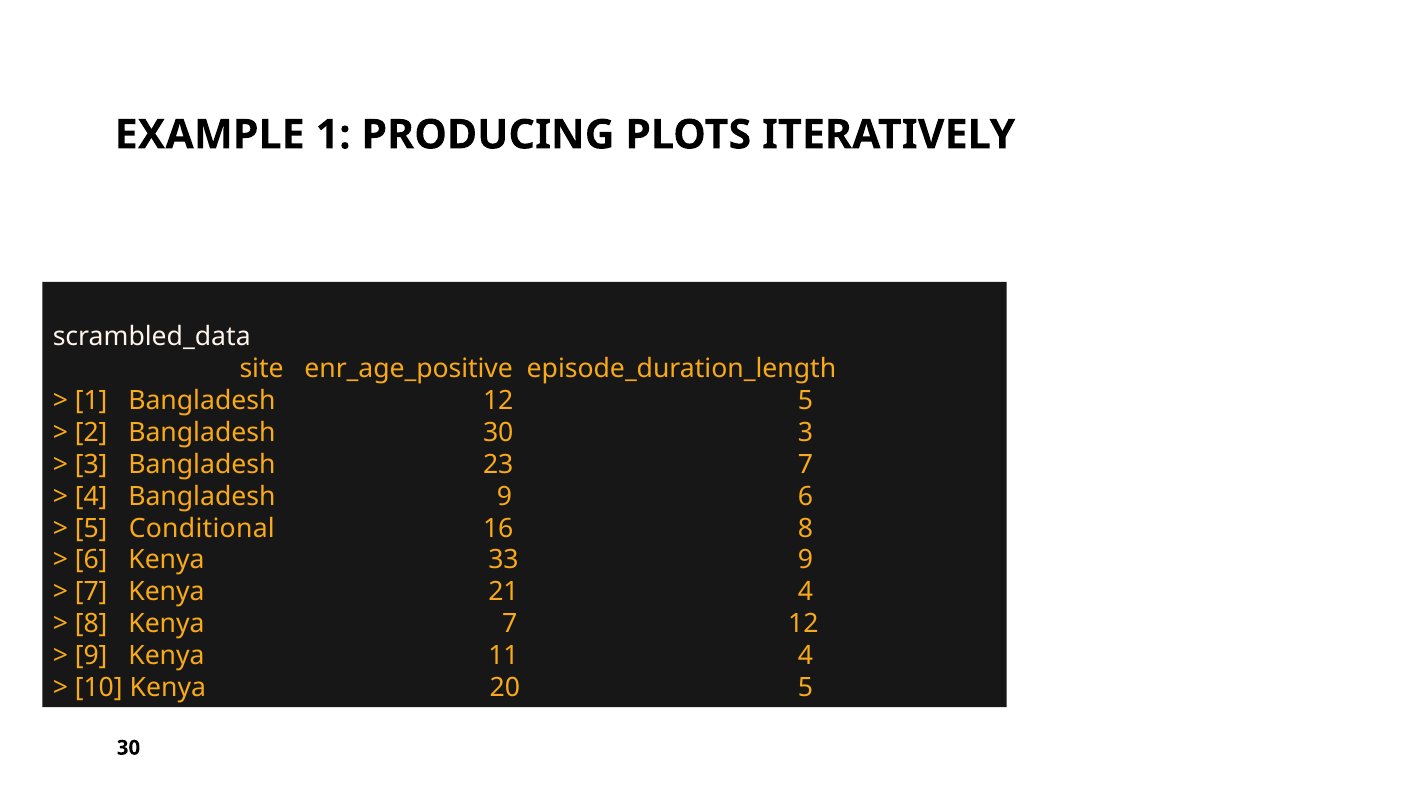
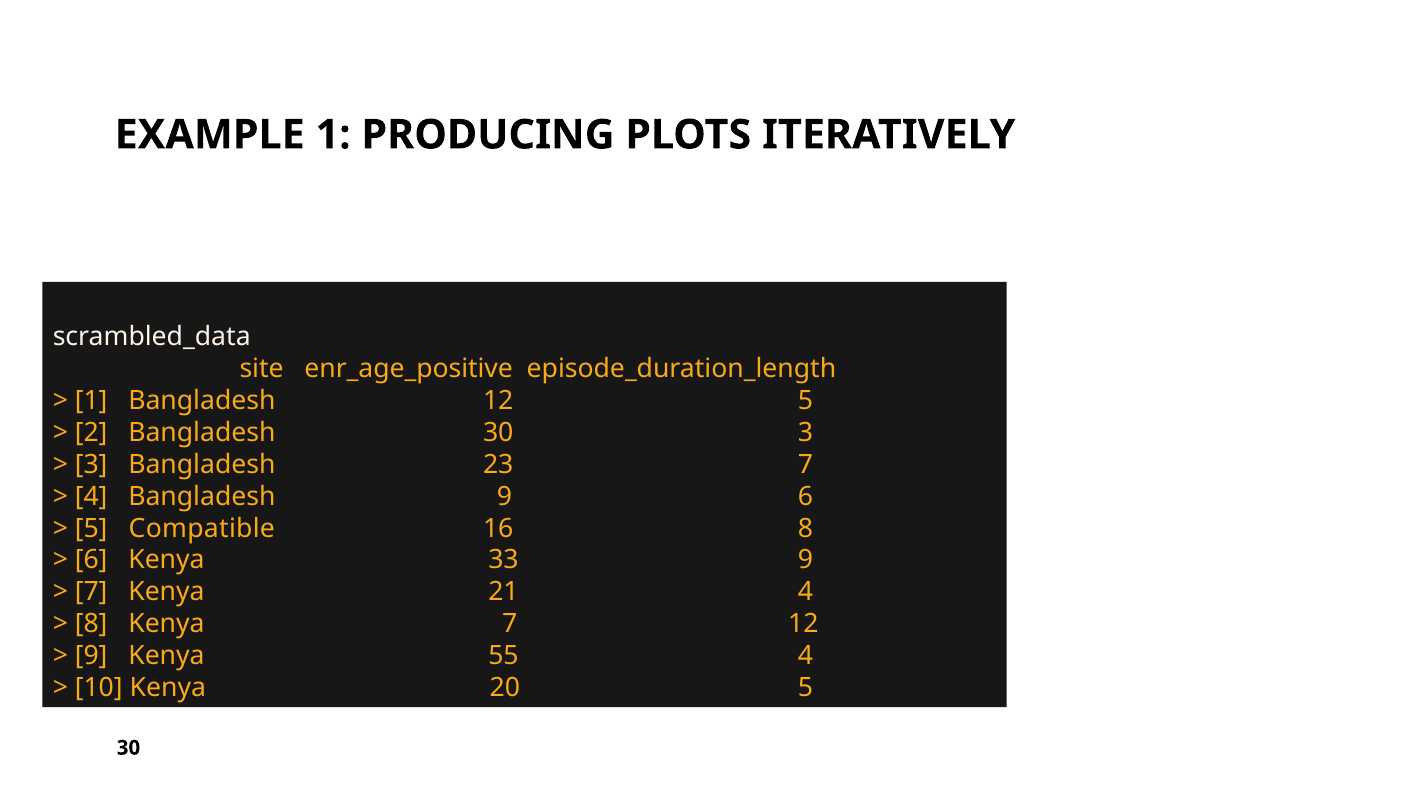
Conditional: Conditional -> Compatible (202, 528)
11: 11 -> 55 (503, 656)
